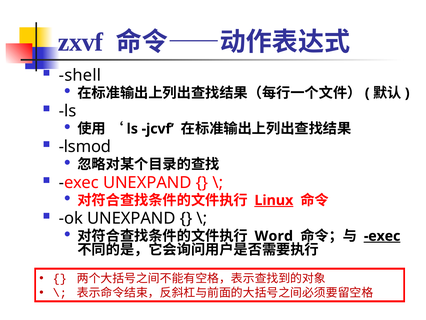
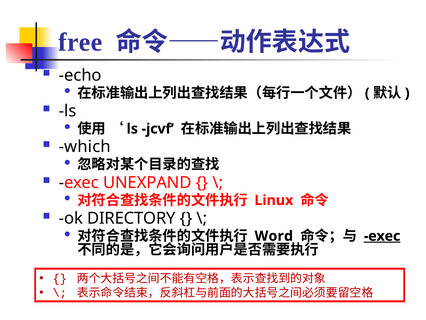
zxvf: zxvf -> free (80, 42)
shell: shell -> echo (80, 75)
lsmod: lsmod -> which (85, 147)
Linux underline: present -> none (274, 200)
ok UNEXPAND: UNEXPAND -> DIRECTORY (131, 218)
